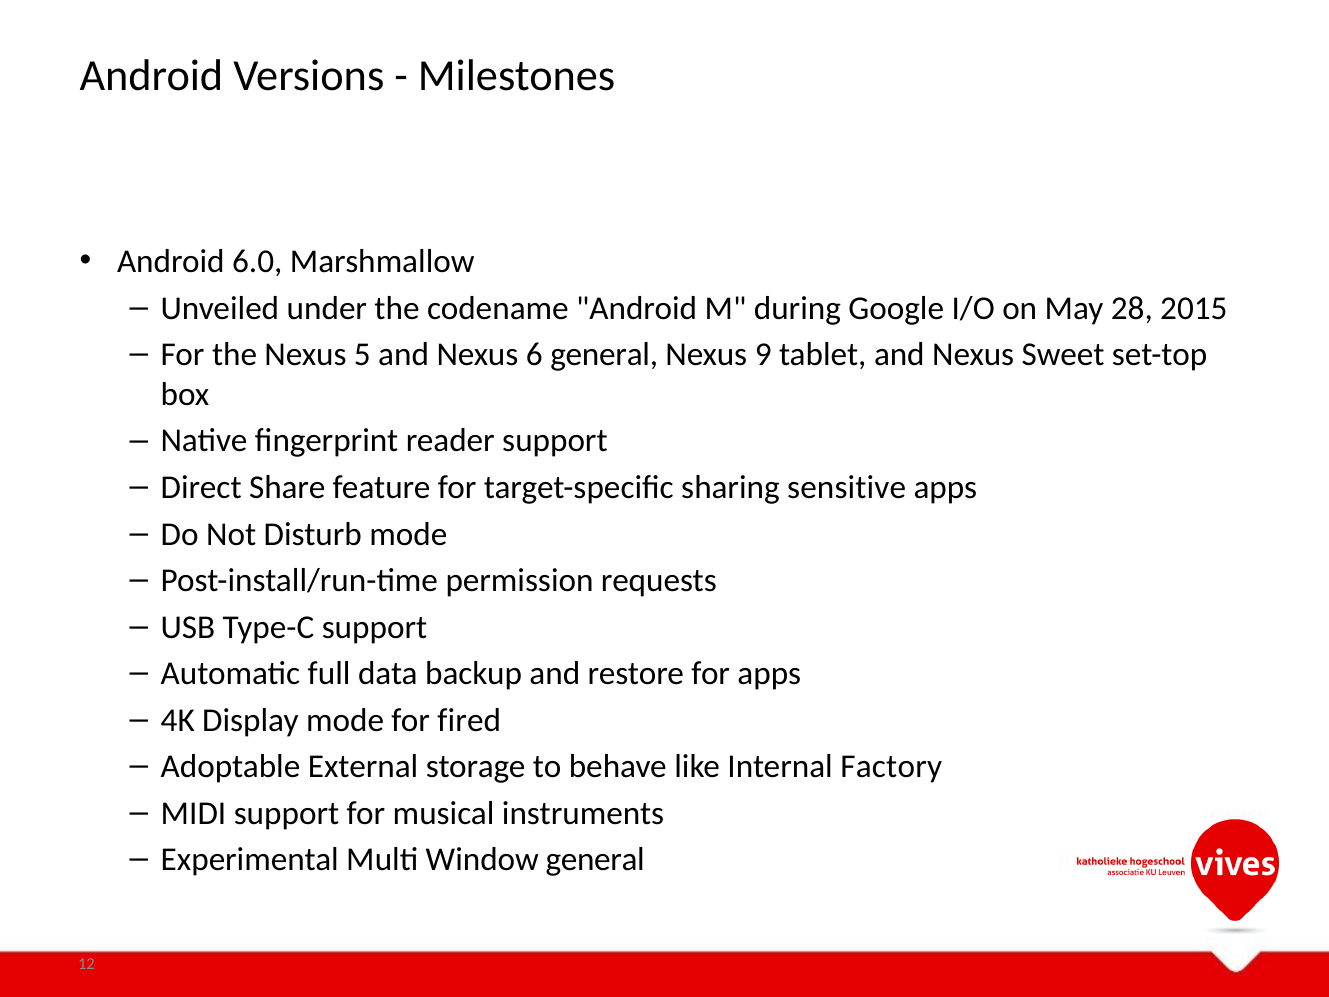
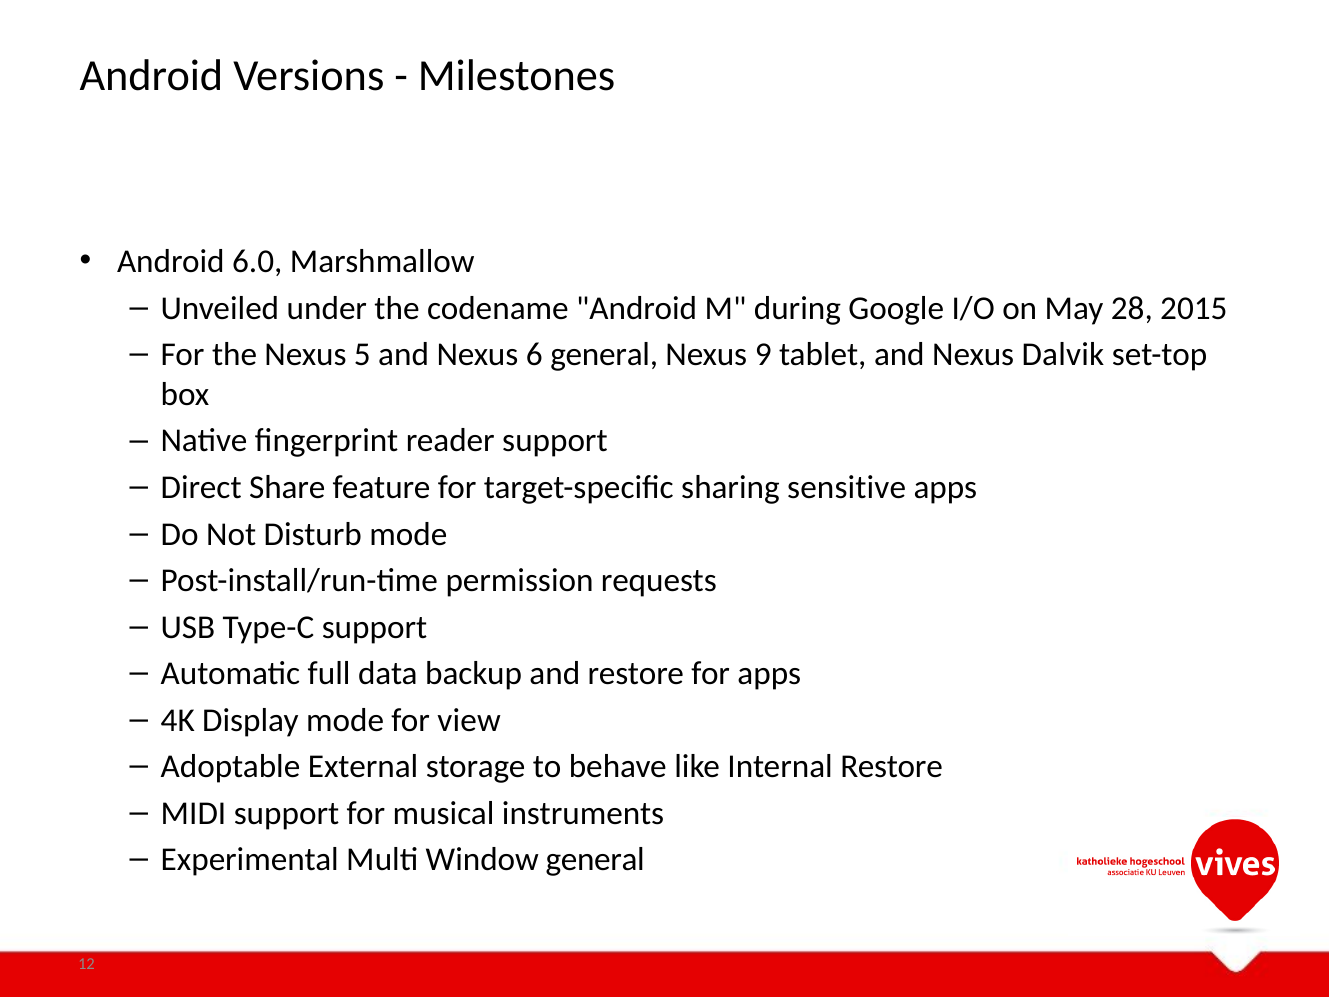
Sweet: Sweet -> Dalvik (1063, 355)
fired: fired -> view (469, 720)
Internal Factory: Factory -> Restore (892, 767)
